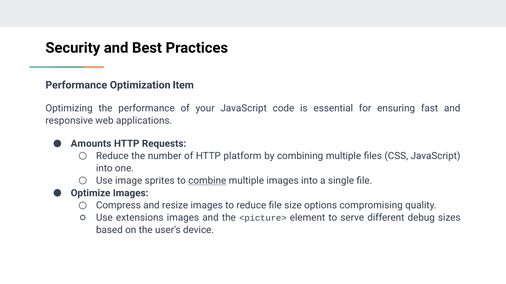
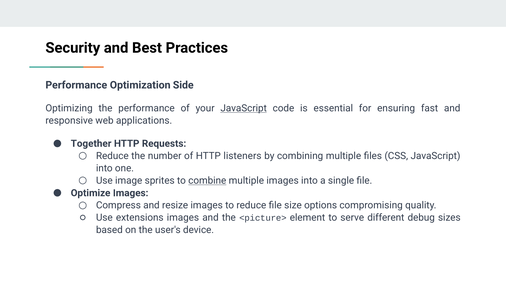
Item: Item -> Side (183, 85)
JavaScript underline: none -> present (244, 109)
Amounts: Amounts -> Together (91, 144)
platform: platform -> listeners (242, 156)
